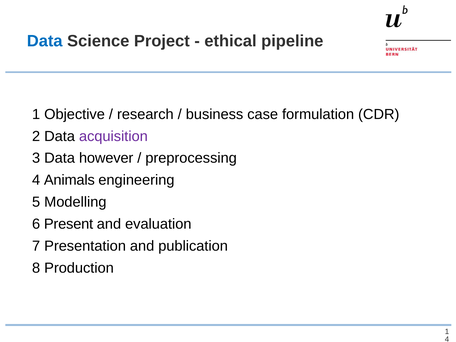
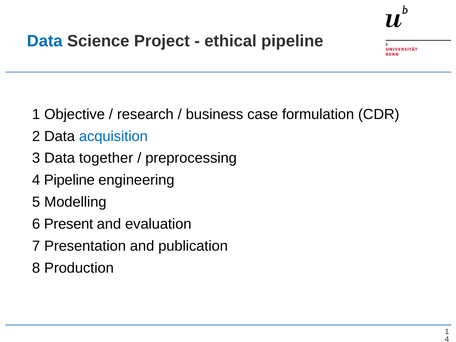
acquisition colour: purple -> blue (113, 136)
however: however -> together (106, 158)
4 Animals: Animals -> Pipeline (69, 180)
